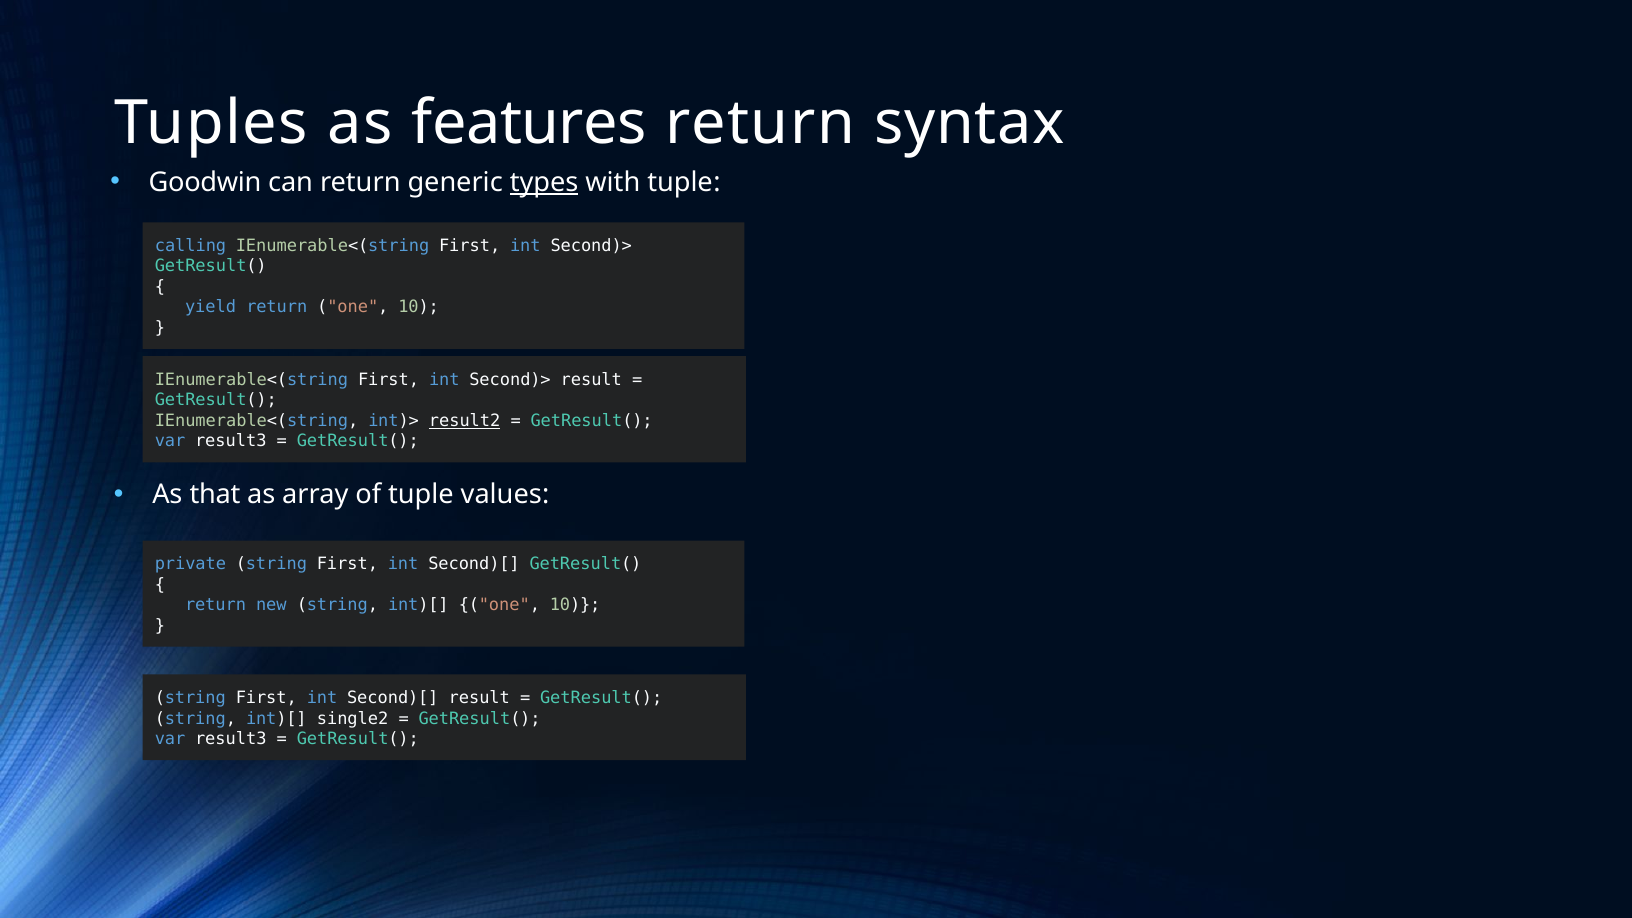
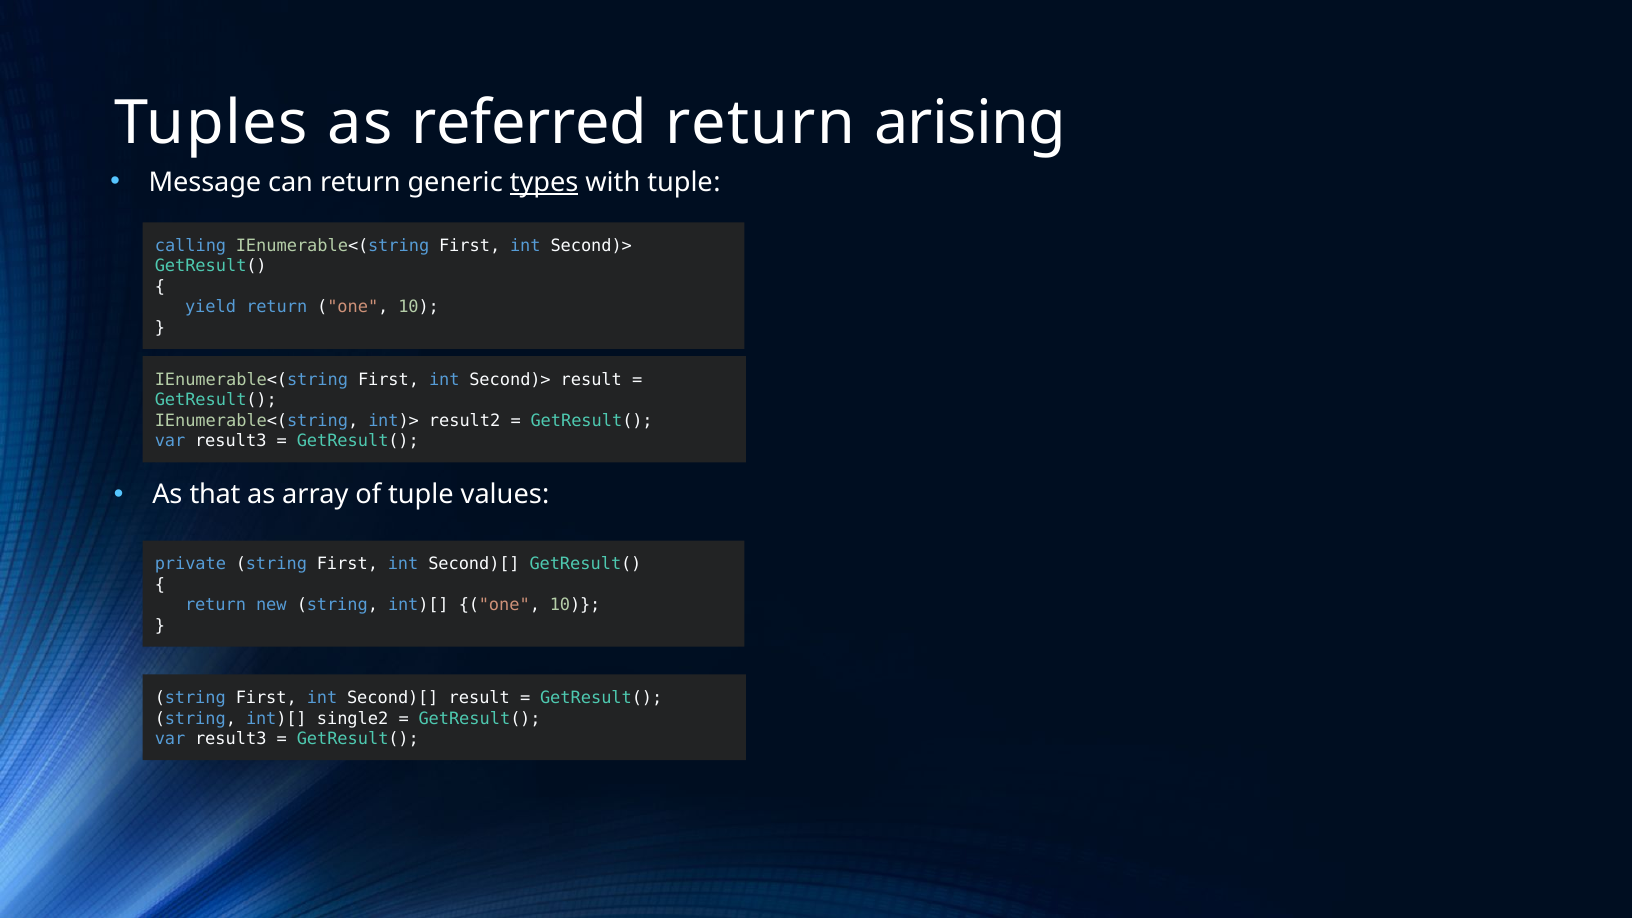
features: features -> referred (529, 124)
syntax: syntax -> arising (970, 124)
Goodwin: Goodwin -> Message (205, 182)
result2 underline: present -> none (465, 421)
